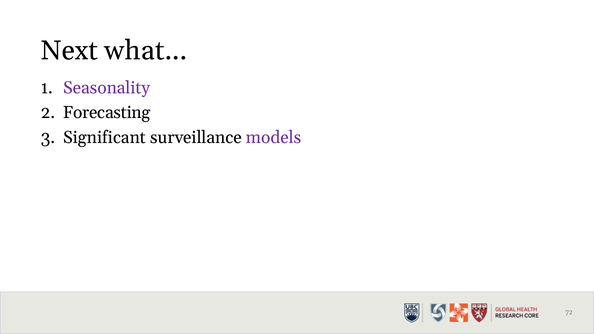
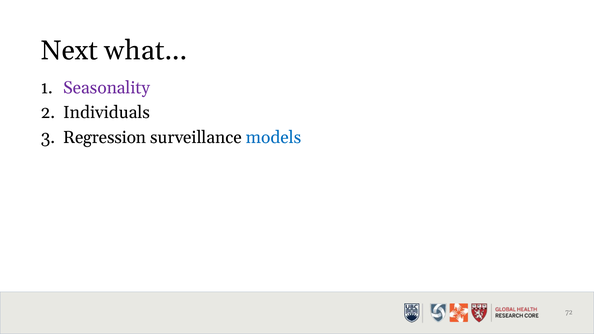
Forecasting: Forecasting -> Individuals (107, 113)
Significant: Significant -> Regression (105, 138)
models colour: purple -> blue (274, 138)
